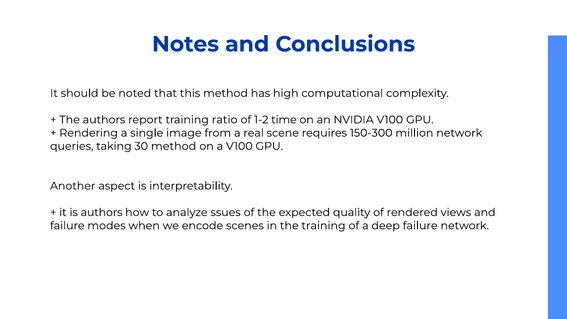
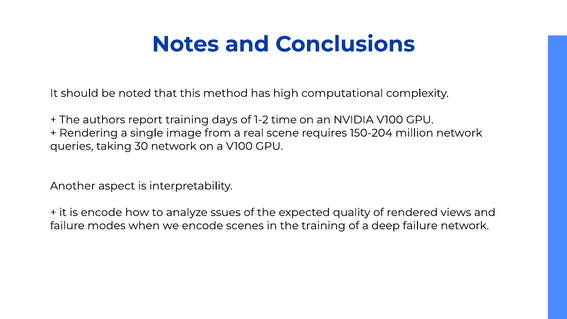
ratio: ratio -> days (225, 120)
150-300: 150-300 -> 150-204 (371, 133)
30 method: method -> network (174, 146)
is authors: authors -> encode (101, 212)
